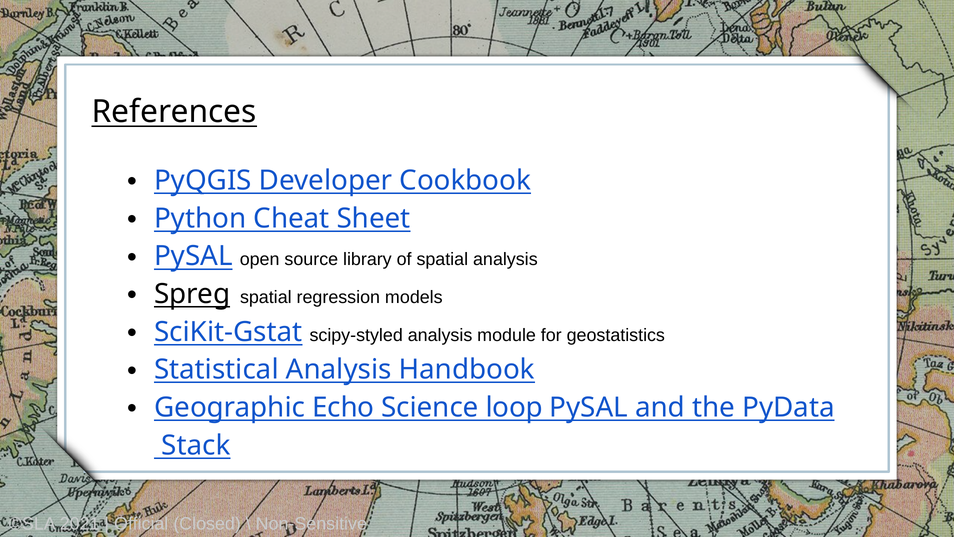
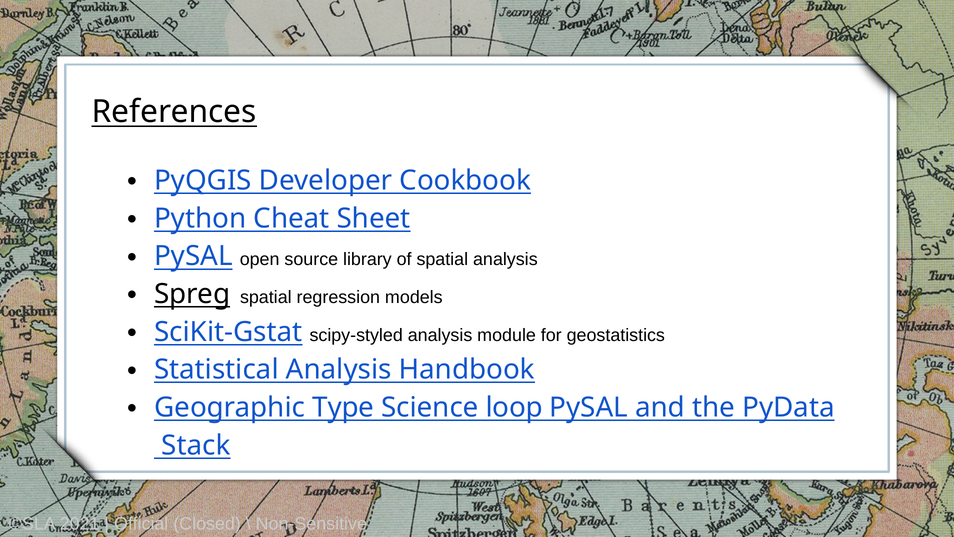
Echo: Echo -> Type (343, 407)
